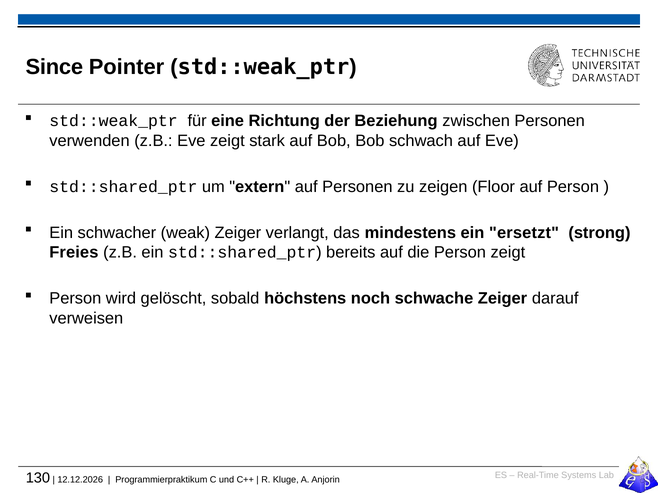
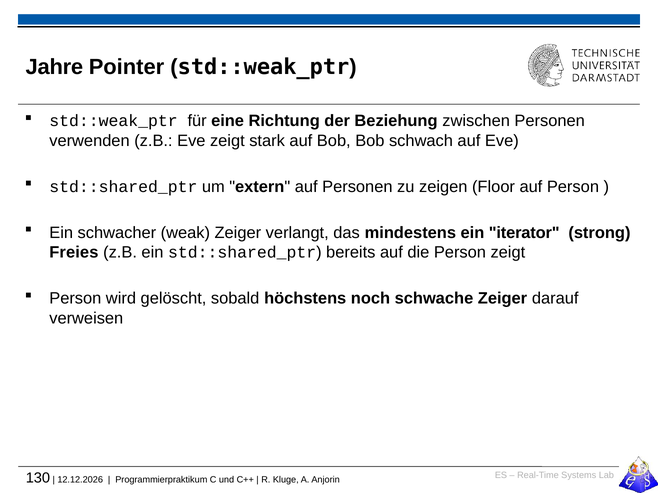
Since: Since -> Jahre (54, 67)
ersetzt: ersetzt -> iterator (524, 233)
